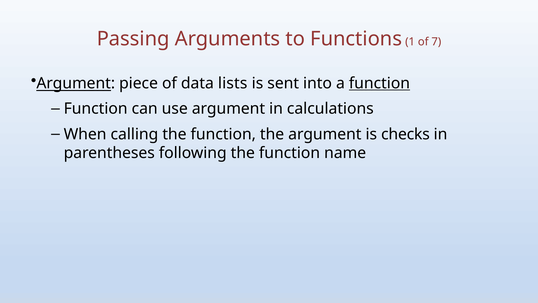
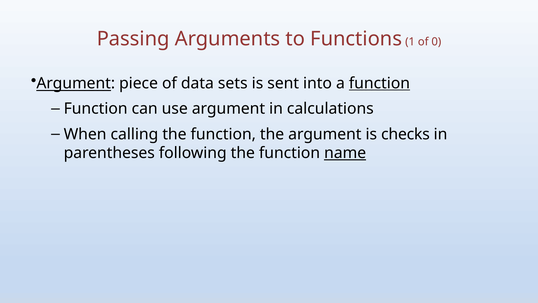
7: 7 -> 0 (436, 42)
lists: lists -> sets (233, 83)
name underline: none -> present (345, 153)
